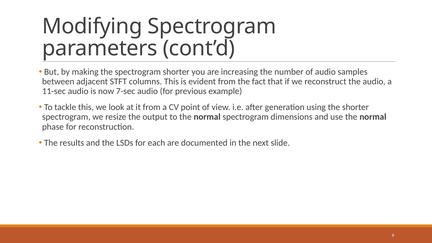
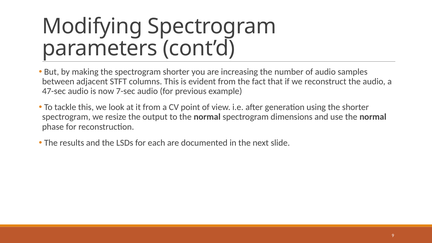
11-sec: 11-sec -> 47-sec (54, 91)
